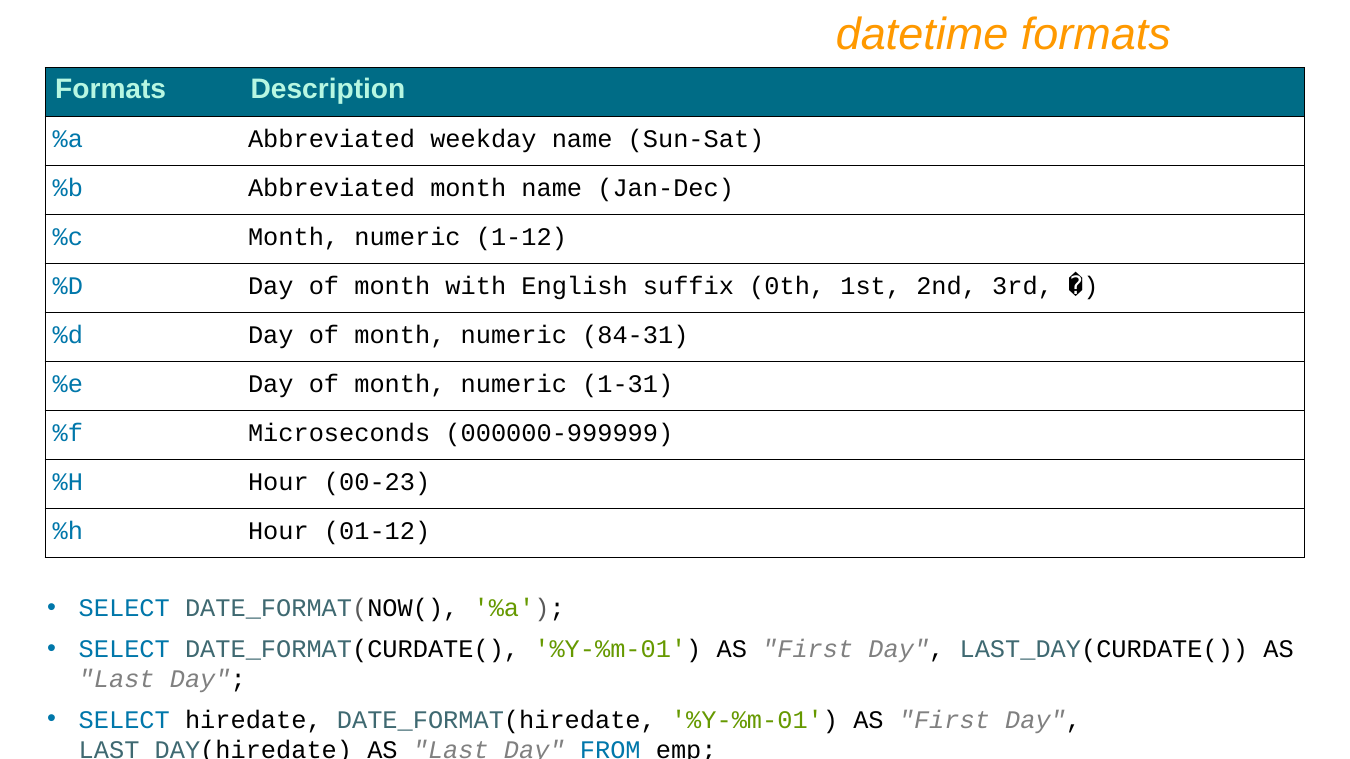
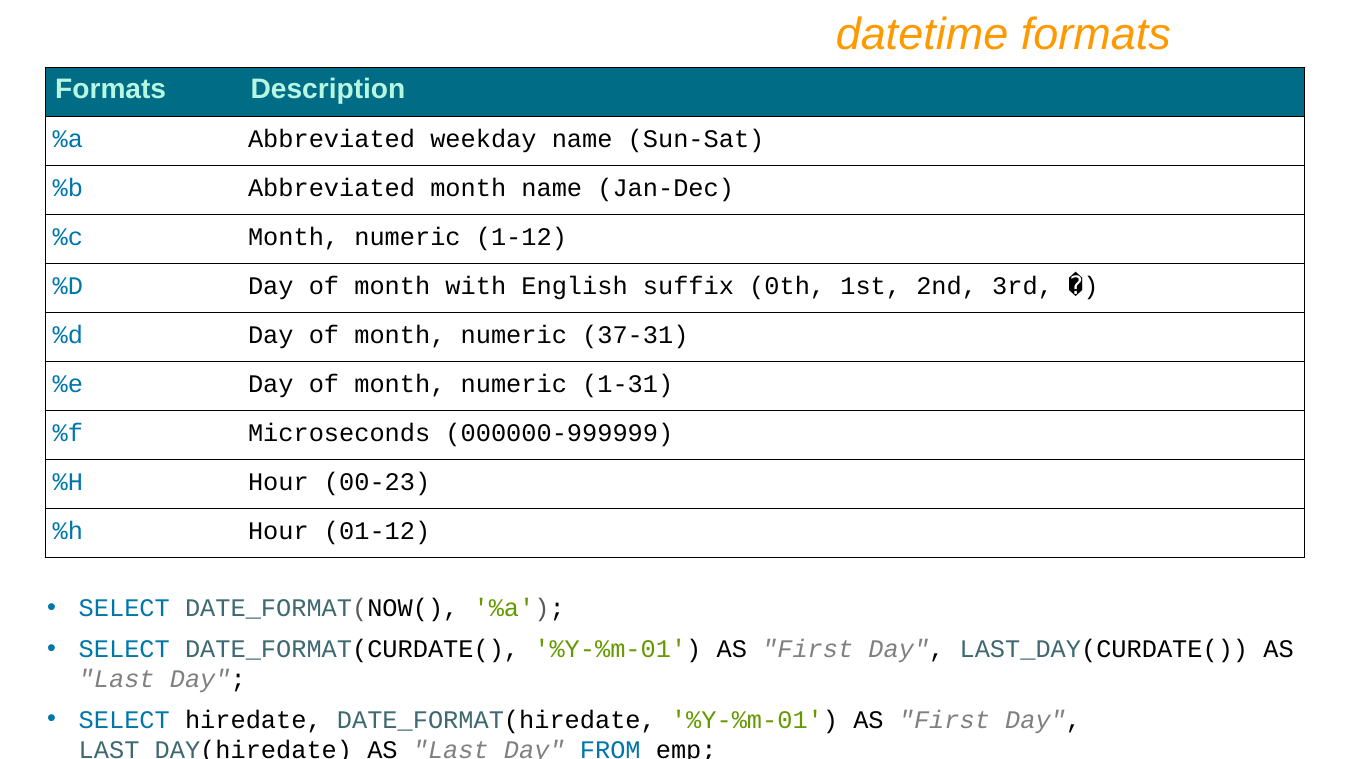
84-31: 84-31 -> 37-31 (635, 335)
